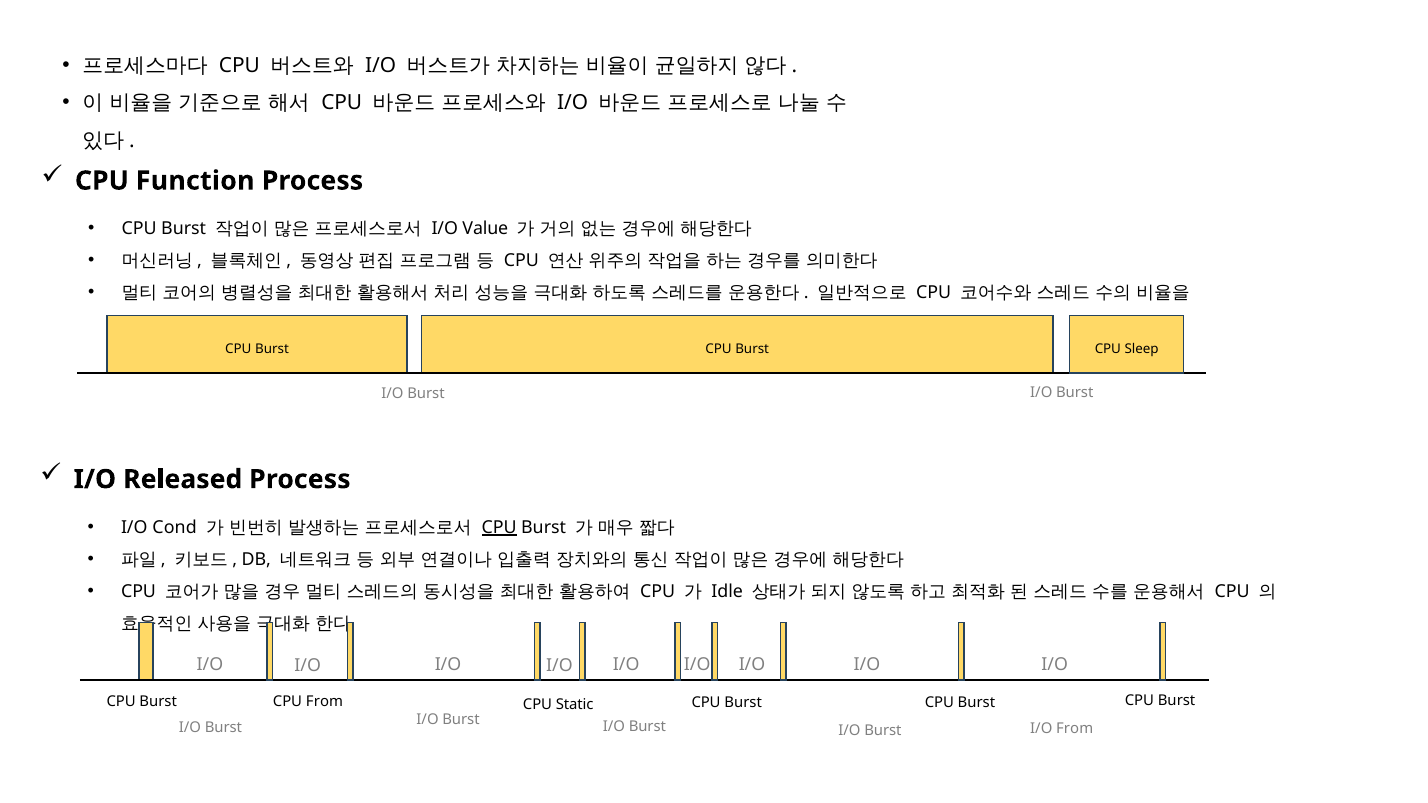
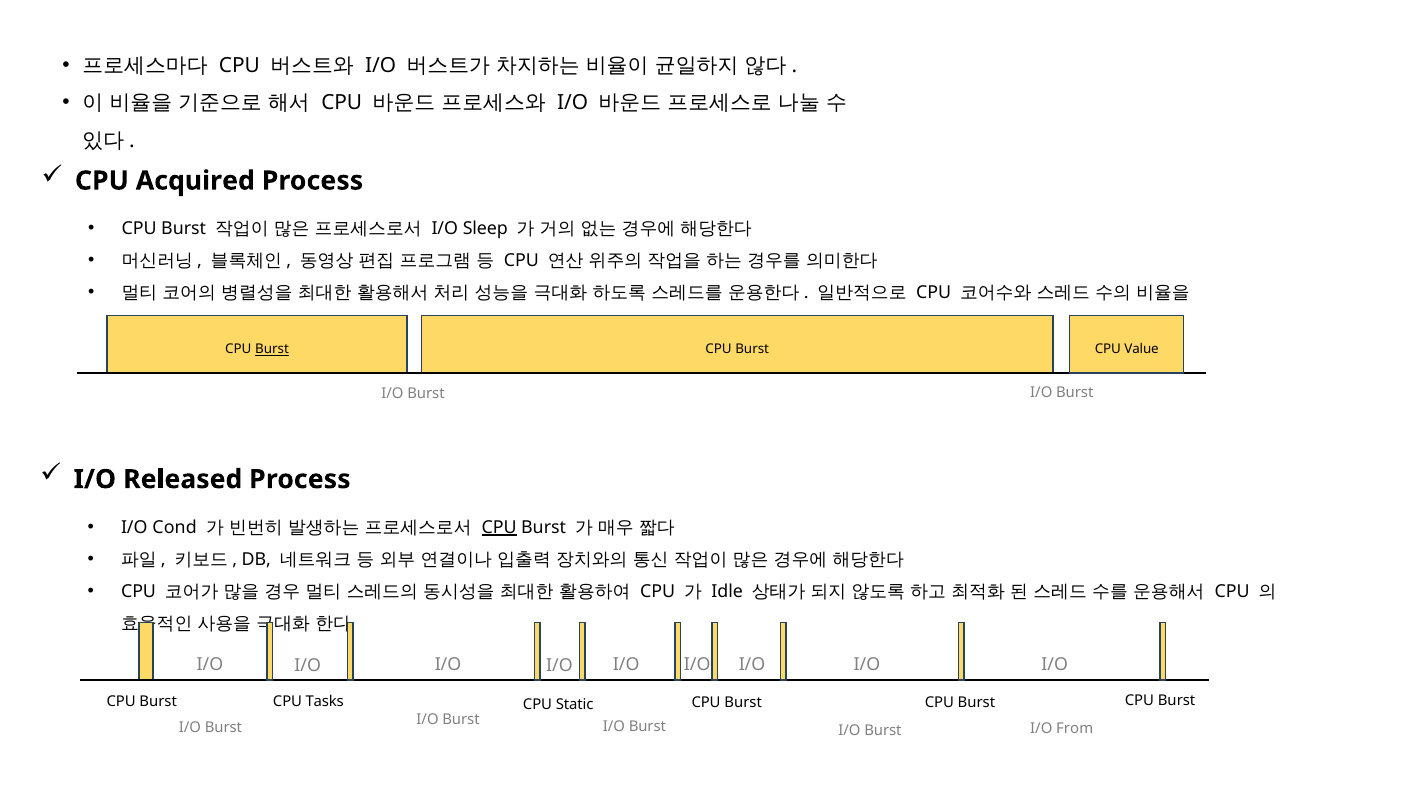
Function: Function -> Acquired (195, 181)
Value: Value -> Sleep (485, 229)
Burst underline: none -> present (272, 349)
Sleep: Sleep -> Value (1142, 349)
CPU From: From -> Tasks (325, 702)
